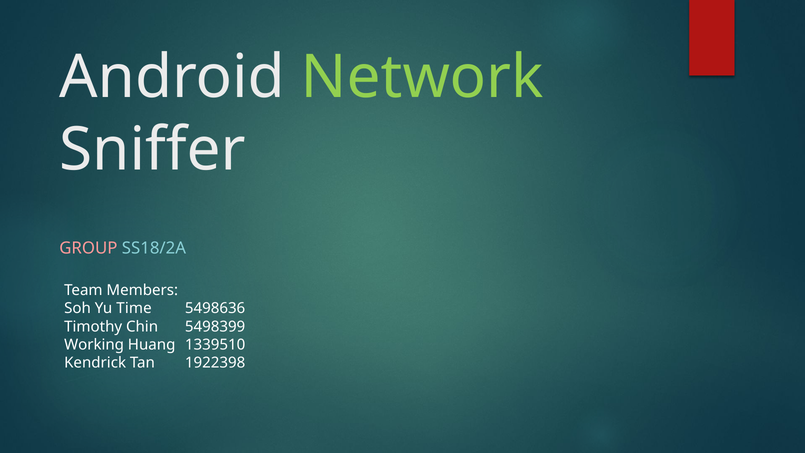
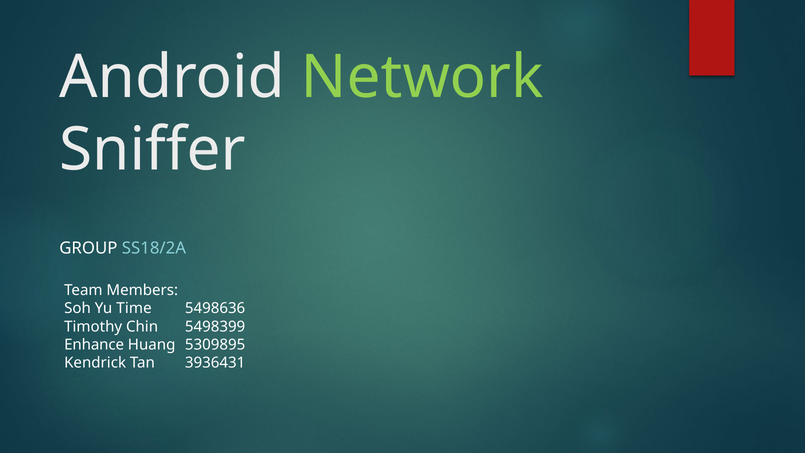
GROUP colour: pink -> white (88, 248)
Working: Working -> Enhance (94, 345)
1339510: 1339510 -> 5309895 (215, 345)
1922398: 1922398 -> 3936431 (215, 363)
